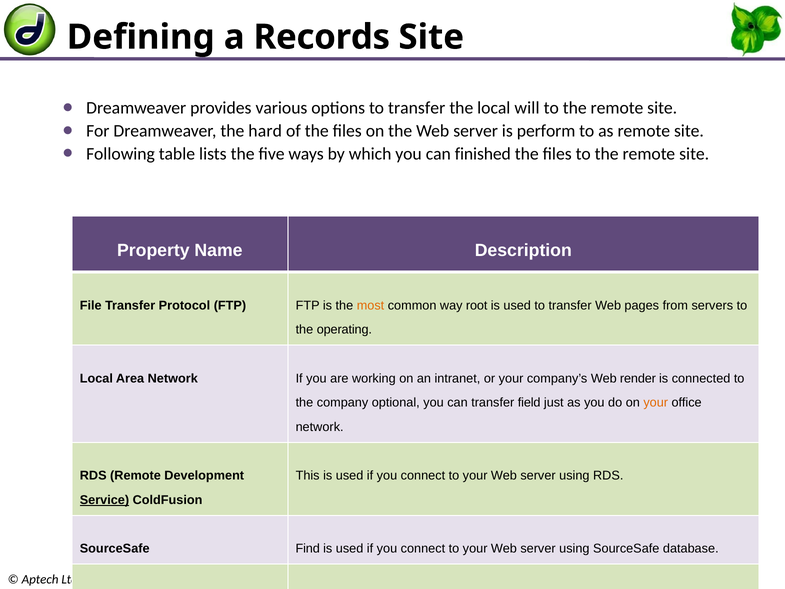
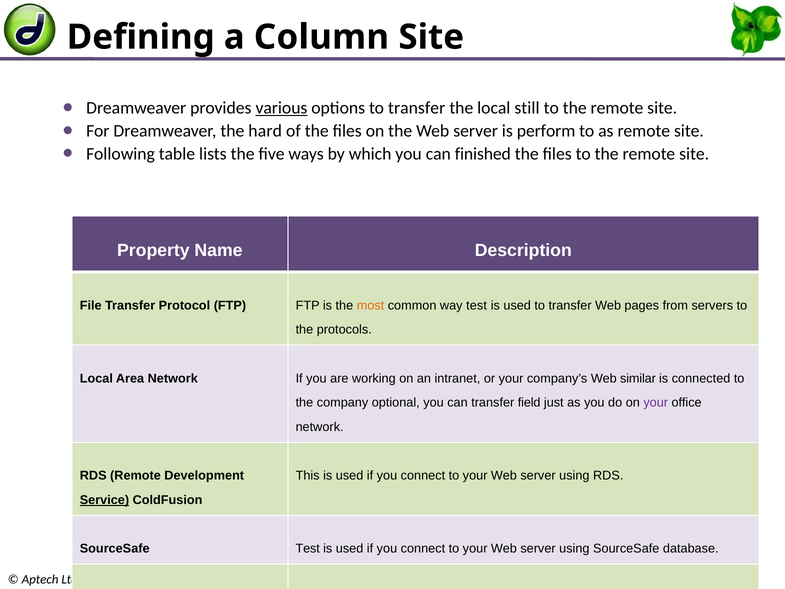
Records: Records -> Column (321, 37)
various underline: none -> present (281, 108)
will: will -> still (527, 108)
way root: root -> test (477, 305)
operating: operating -> protocols (344, 330)
render: render -> similar (638, 378)
your colour: orange -> purple (656, 403)
SourceSafe Find: Find -> Test (308, 549)
